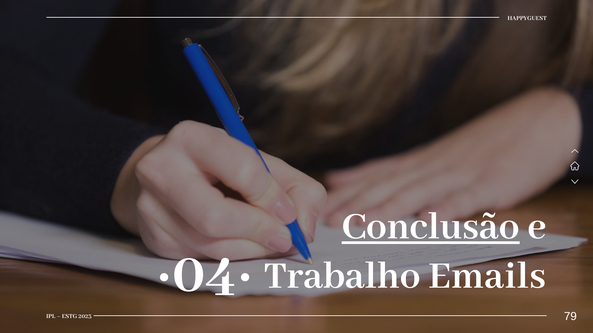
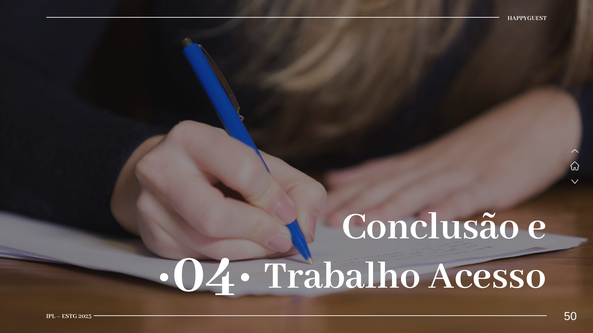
Conclusão underline: present -> none (431, 225)
Emails: Emails -> Acesso (487, 275)
79: 79 -> 50 (570, 317)
